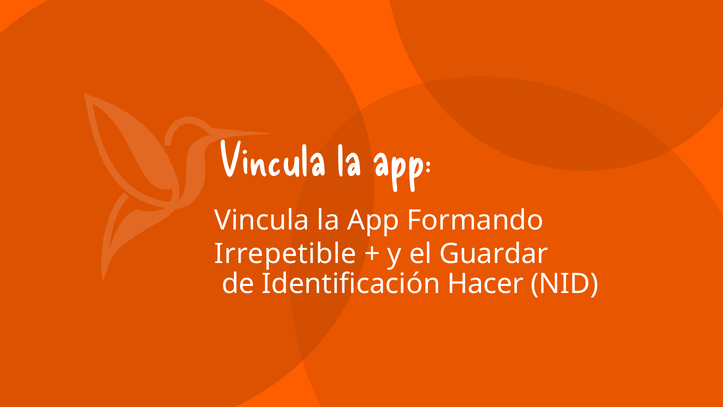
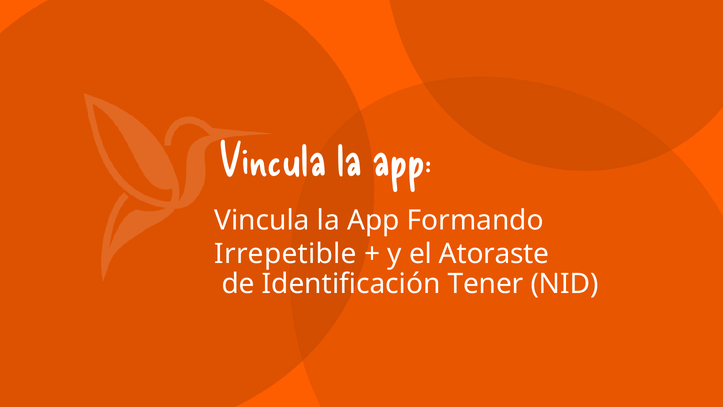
Guardar: Guardar -> Atoraste (494, 254)
Hacer: Hacer -> Tener (486, 284)
